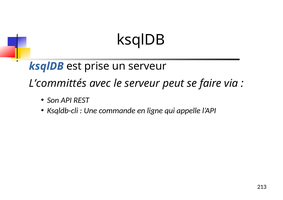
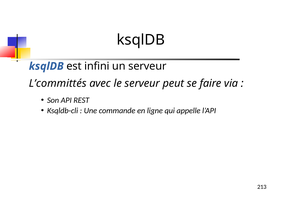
prise: prise -> infini (97, 66)
